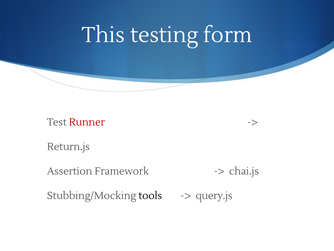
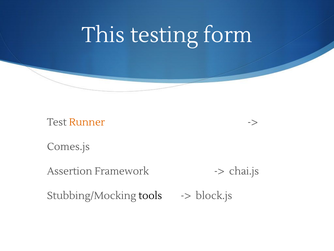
Runner colour: red -> orange (87, 122)
Return.js: Return.js -> Comes.js (68, 146)
query.js: query.js -> block.js (214, 195)
